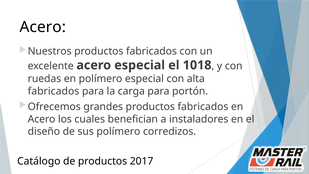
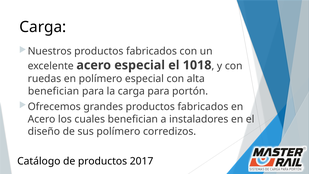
Acero: Acero -> Carga (43, 27)
fabricados: fabricados -> benefician (53, 91)
